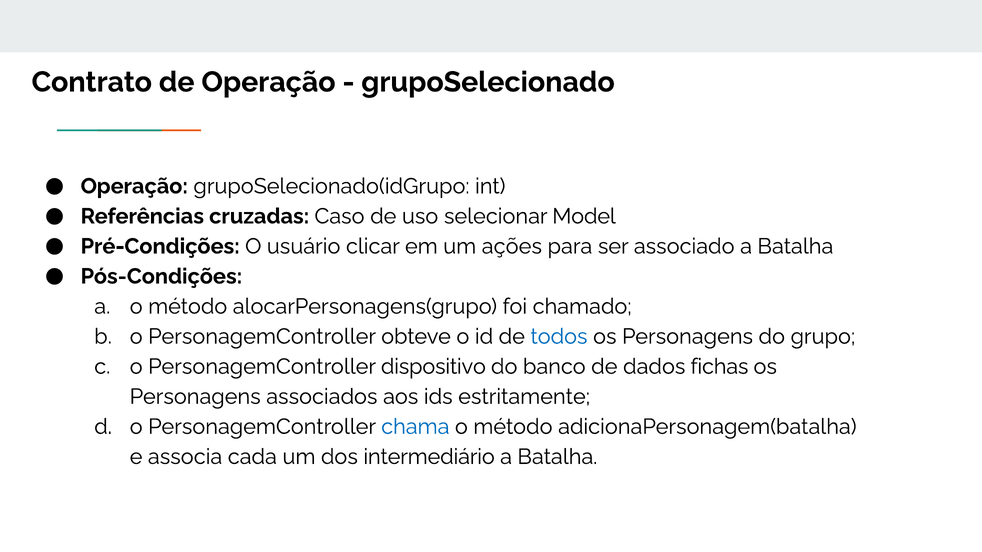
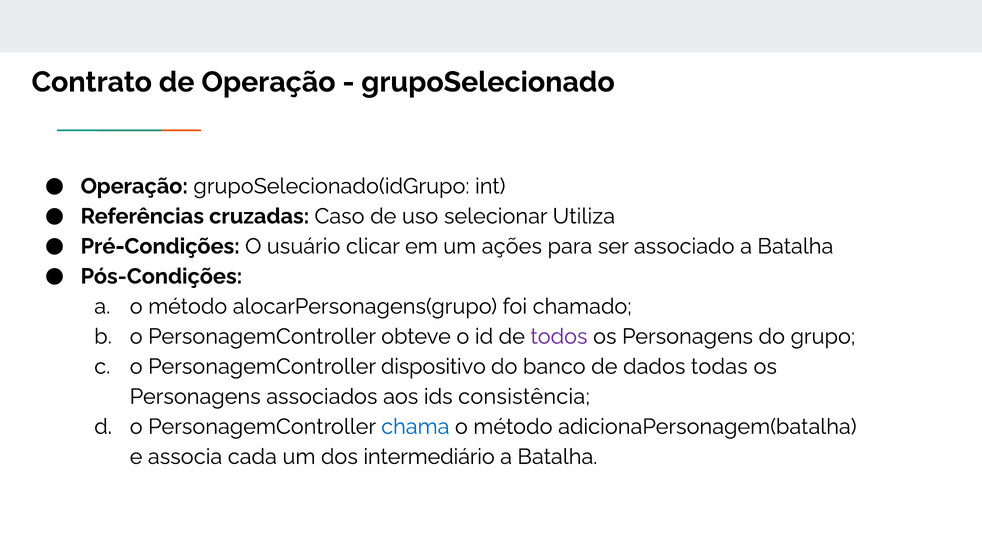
Model: Model -> Utiliza (584, 216)
todos colour: blue -> purple (559, 337)
fichas: fichas -> todas (719, 367)
estritamente: estritamente -> consistência (524, 397)
